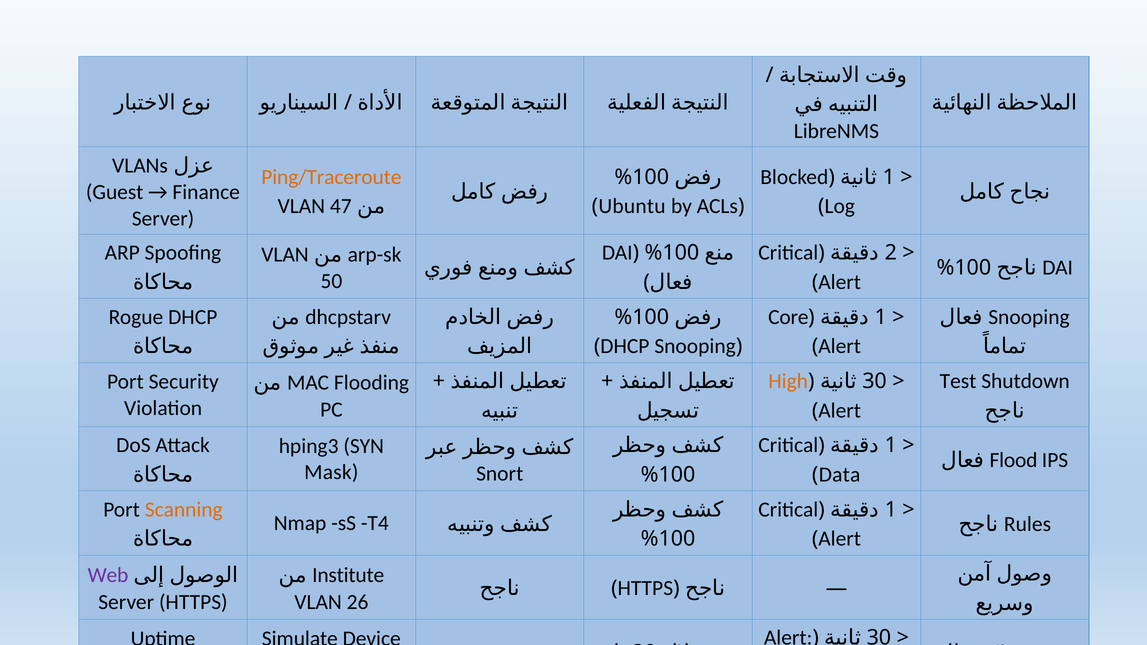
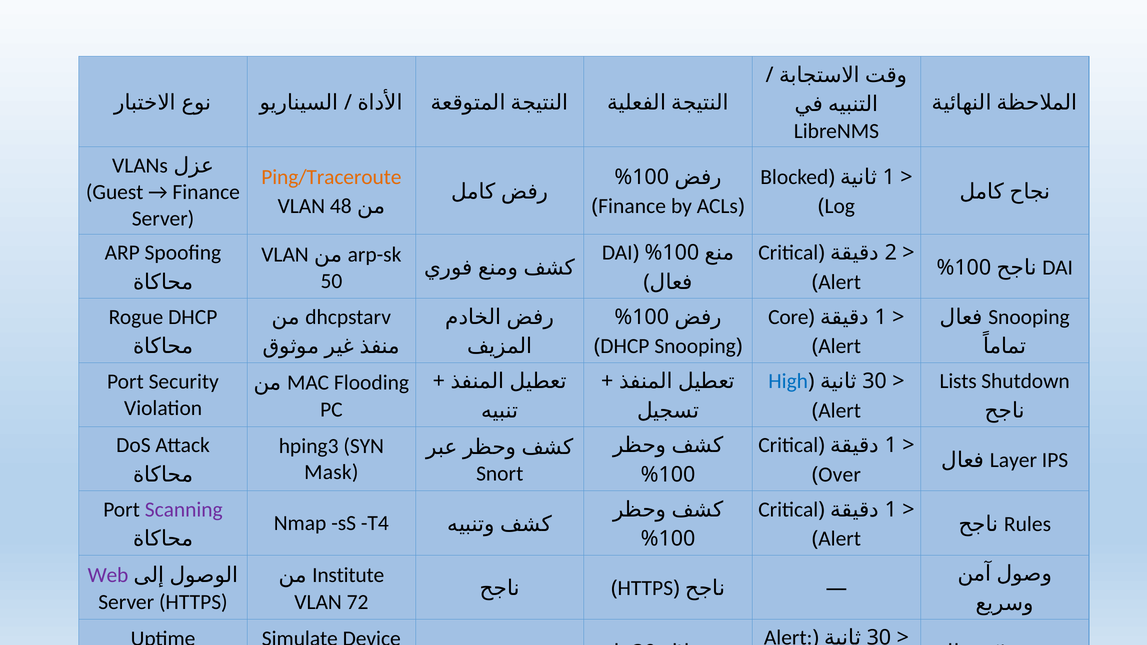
47: 47 -> 48 (341, 206)
Ubuntu: Ubuntu -> Finance (632, 206)
High colour: orange -> blue (788, 381)
Test: Test -> Lists (958, 381)
Flood: Flood -> Layer (1013, 460)
Data: Data -> Over (840, 475)
Scanning colour: orange -> purple (184, 510)
26: 26 -> 72 (358, 602)
